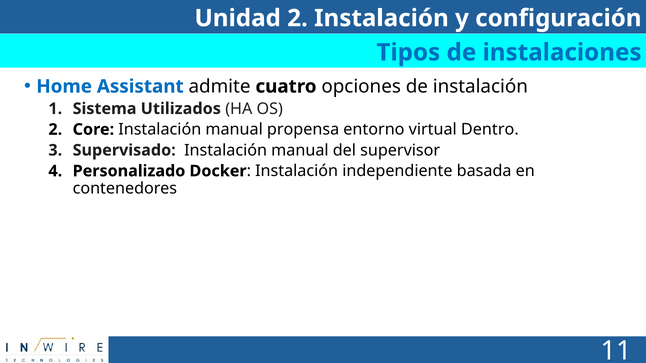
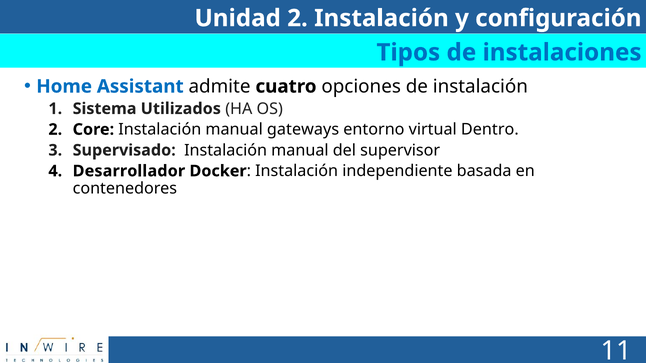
propensa: propensa -> gateways (303, 130)
Personalizado: Personalizado -> Desarrollador (129, 171)
